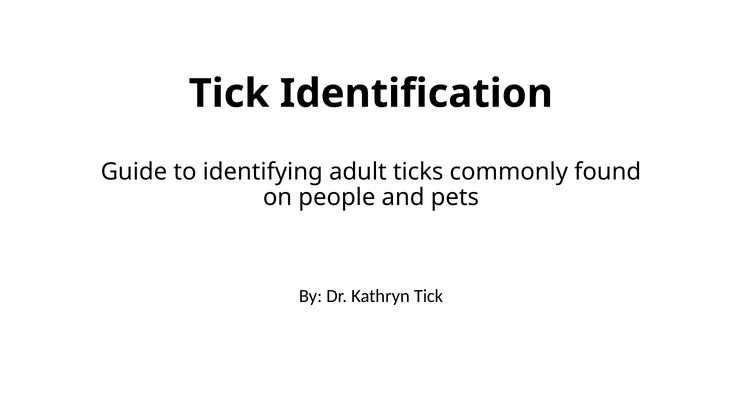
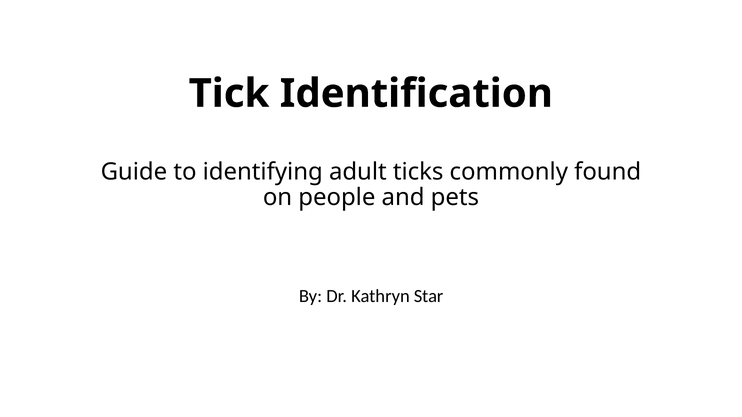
Kathryn Tick: Tick -> Star (429, 296)
